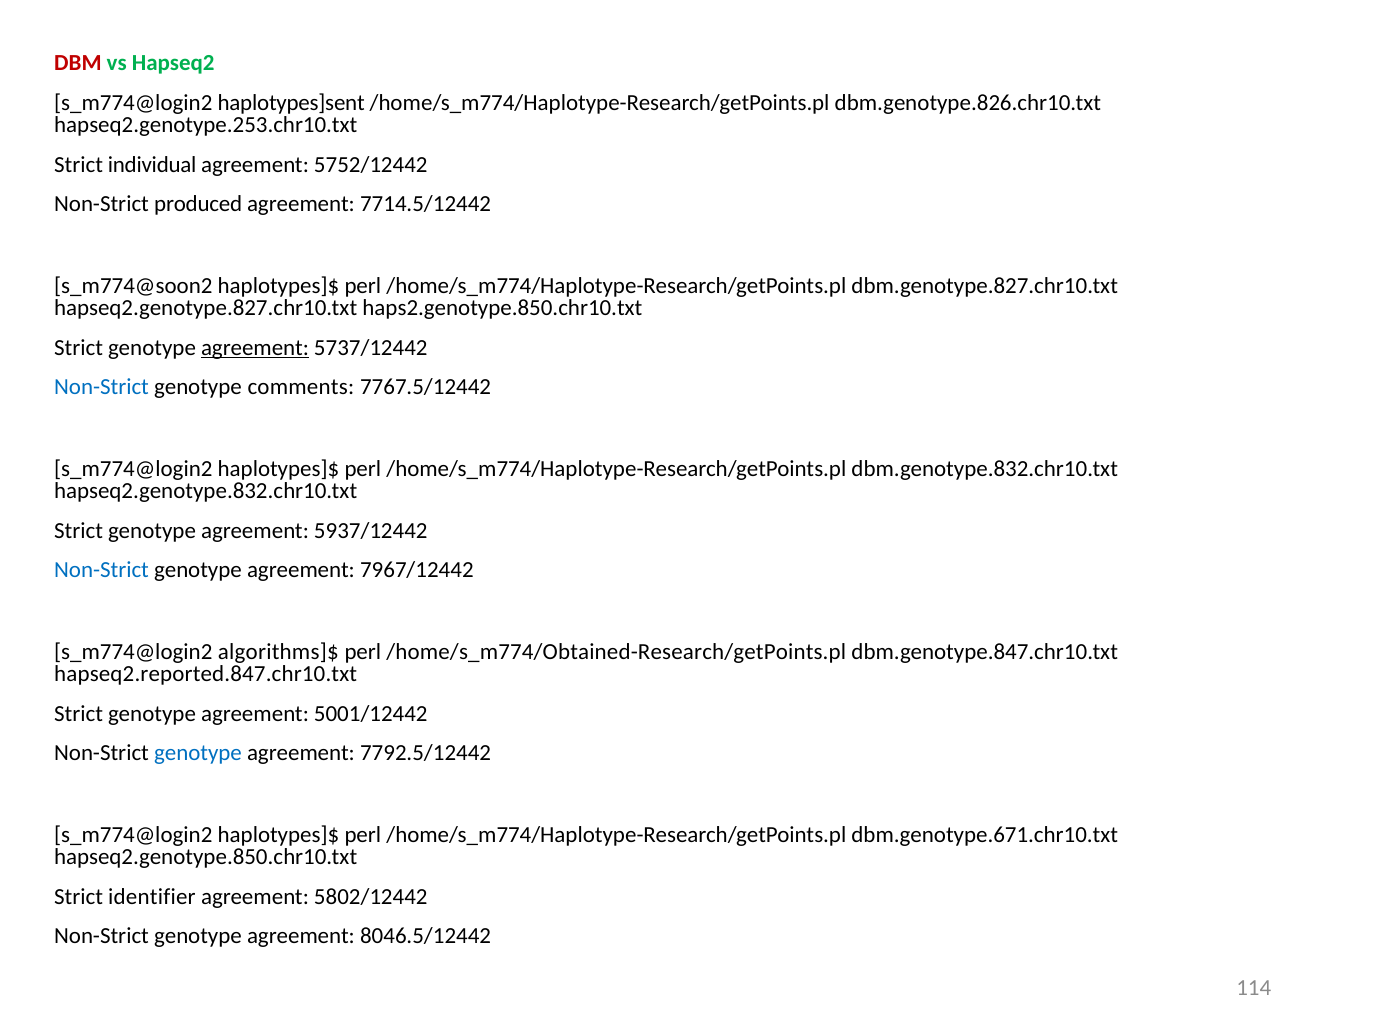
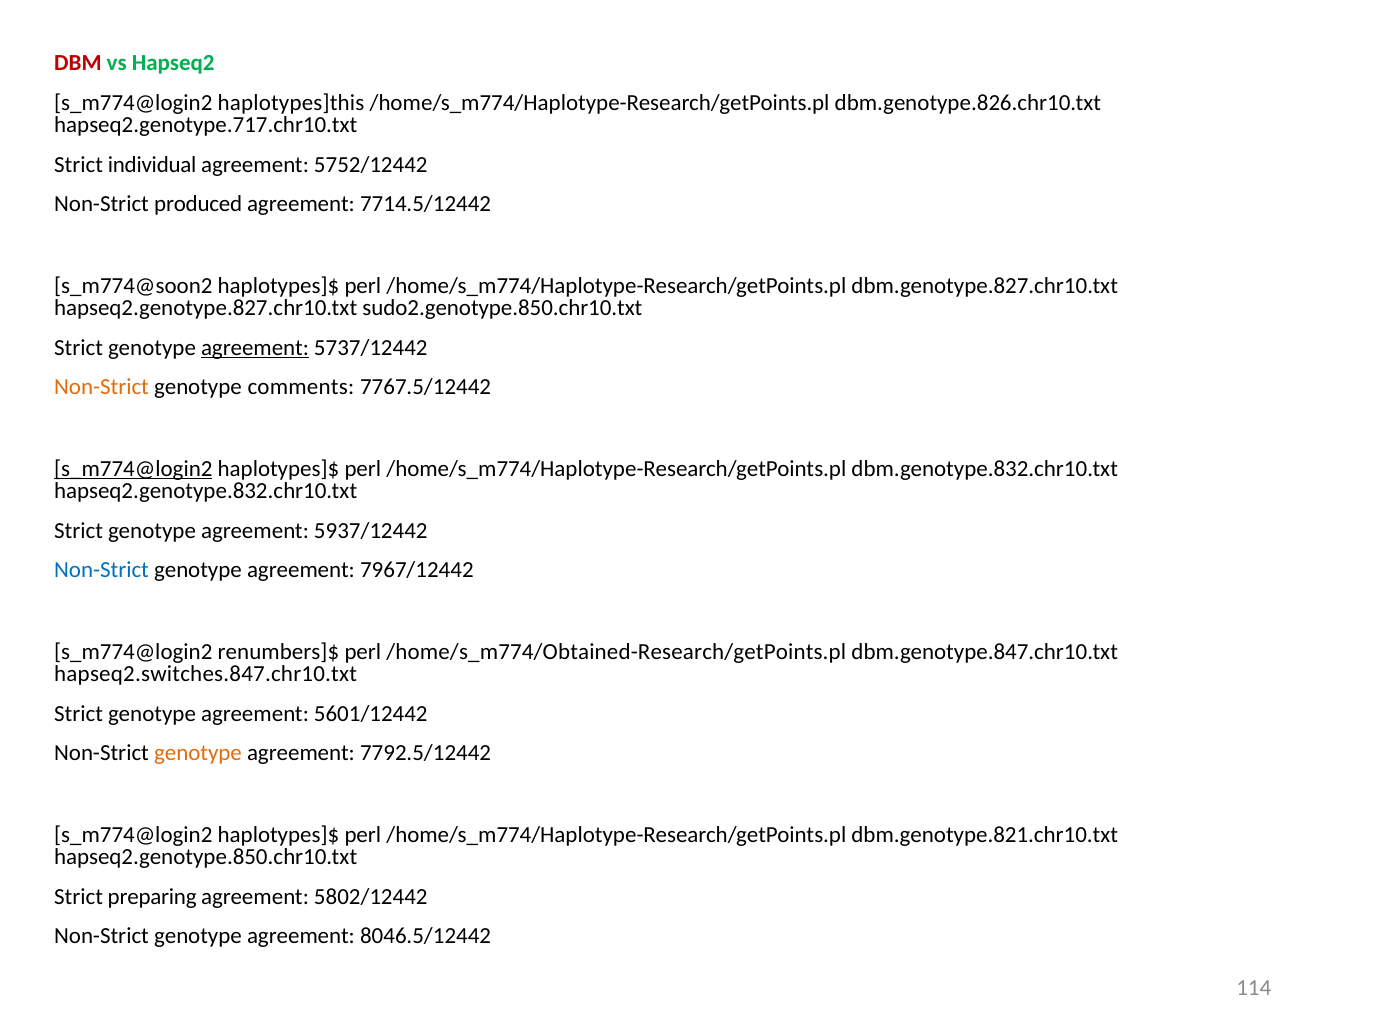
haplotypes]sent: haplotypes]sent -> haplotypes]this (291, 103)
hapseq2.genotype.253.chr10.txt: hapseq2.genotype.253.chr10.txt -> hapseq2.genotype.717.chr10.txt (206, 125)
haps2.genotype.850.chr10.txt: haps2.genotype.850.chr10.txt -> sudo2.genotype.850.chr10.txt (502, 308)
Non-Strict colour: blue -> orange (102, 387)
s_m774@login2 underline: none -> present (133, 469)
algorithms]$: algorithms]$ -> renumbers]$ (278, 652)
hapseq2.reported.847.chr10.txt: hapseq2.reported.847.chr10.txt -> hapseq2.switches.847.chr10.txt (206, 674)
5001/12442: 5001/12442 -> 5601/12442 (371, 714)
genotype colour: blue -> orange (198, 753)
dbm.genotype.671.chr10.txt: dbm.genotype.671.chr10.txt -> dbm.genotype.821.chr10.txt (985, 835)
identifier: identifier -> preparing (152, 897)
